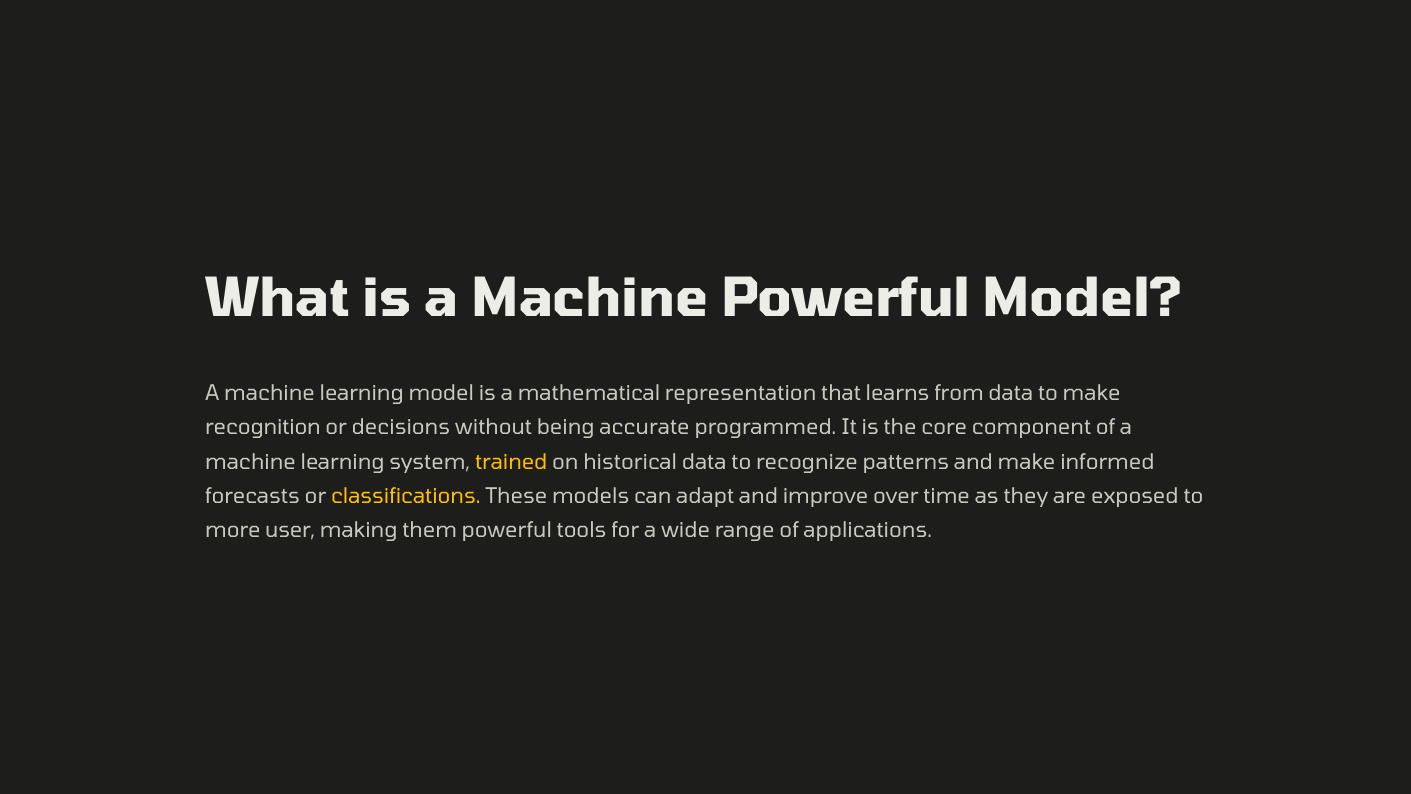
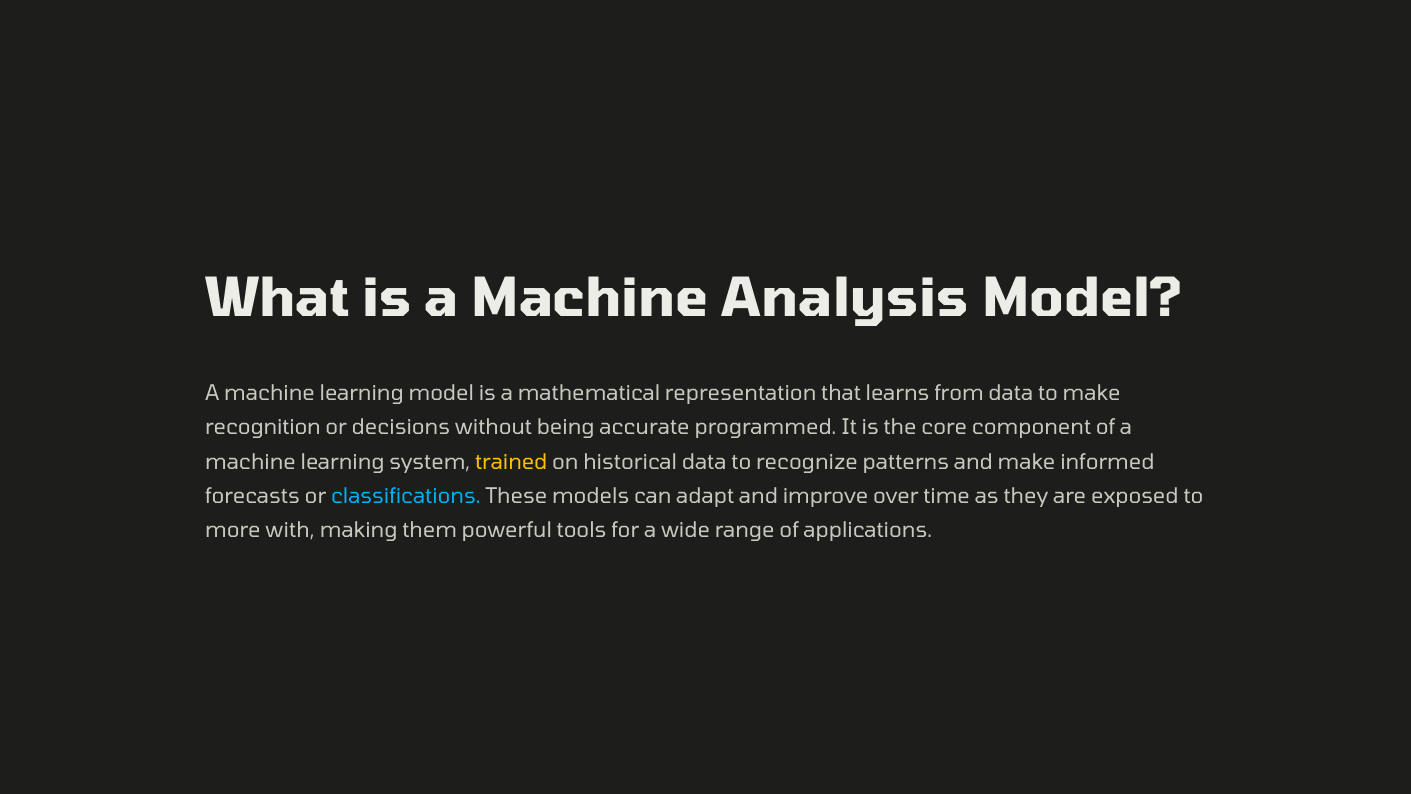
Machine Powerful: Powerful -> Analysis (845, 299)
classifications colour: yellow -> light blue (406, 496)
user: user -> with (290, 530)
